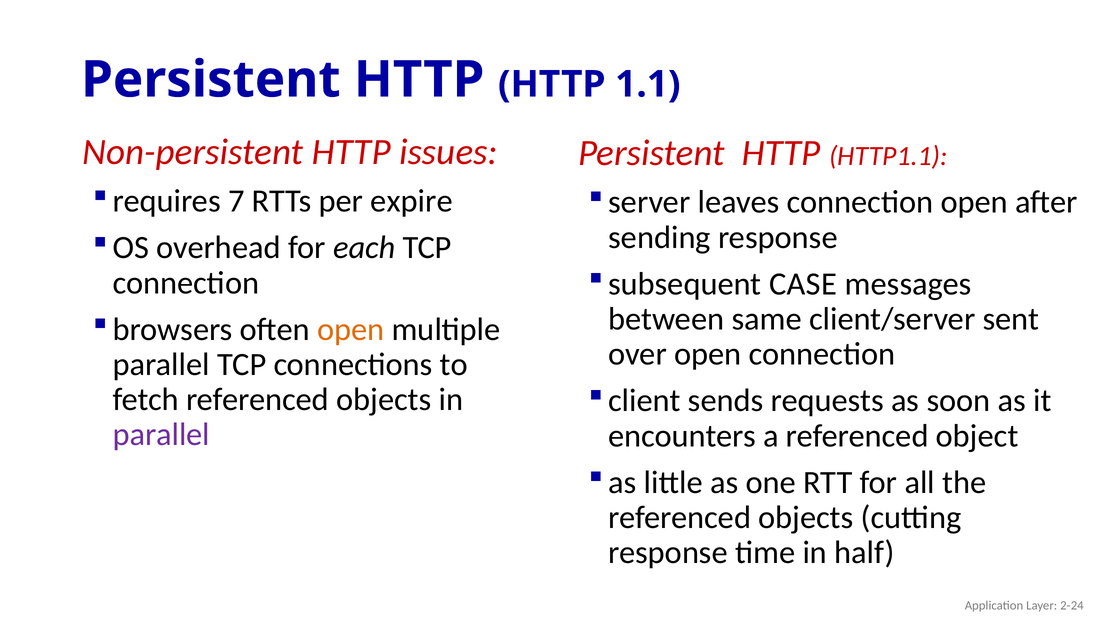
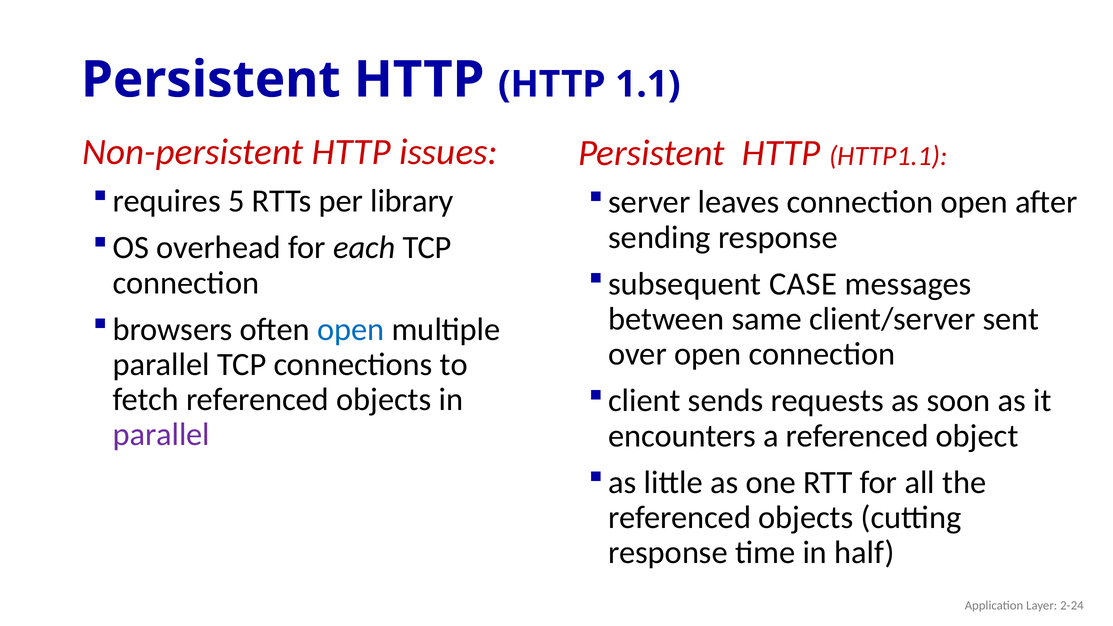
7: 7 -> 5 (236, 201)
expire: expire -> library (412, 201)
open colour: orange -> blue (351, 329)
